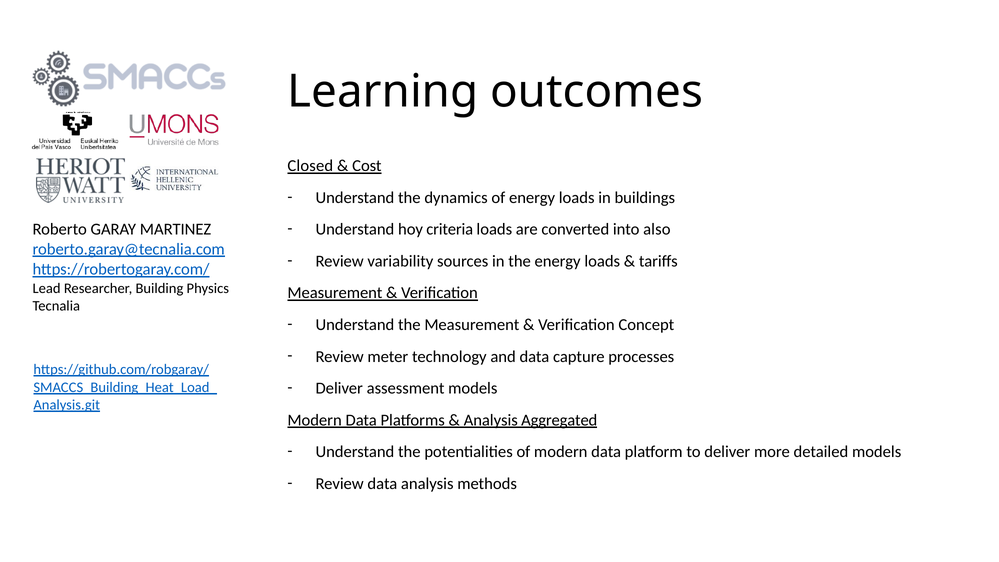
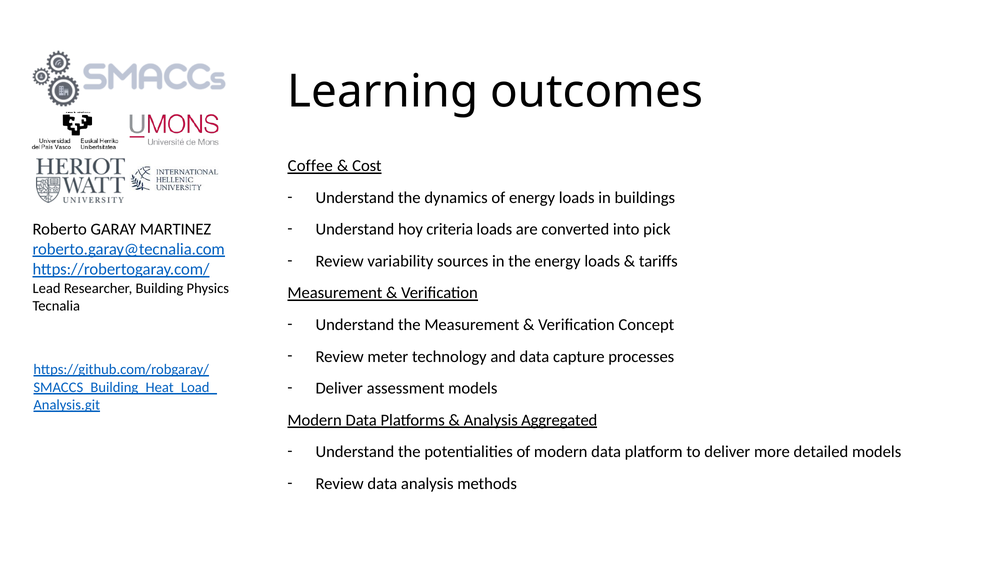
Closed: Closed -> Coffee (310, 166)
also: also -> pick (657, 229)
